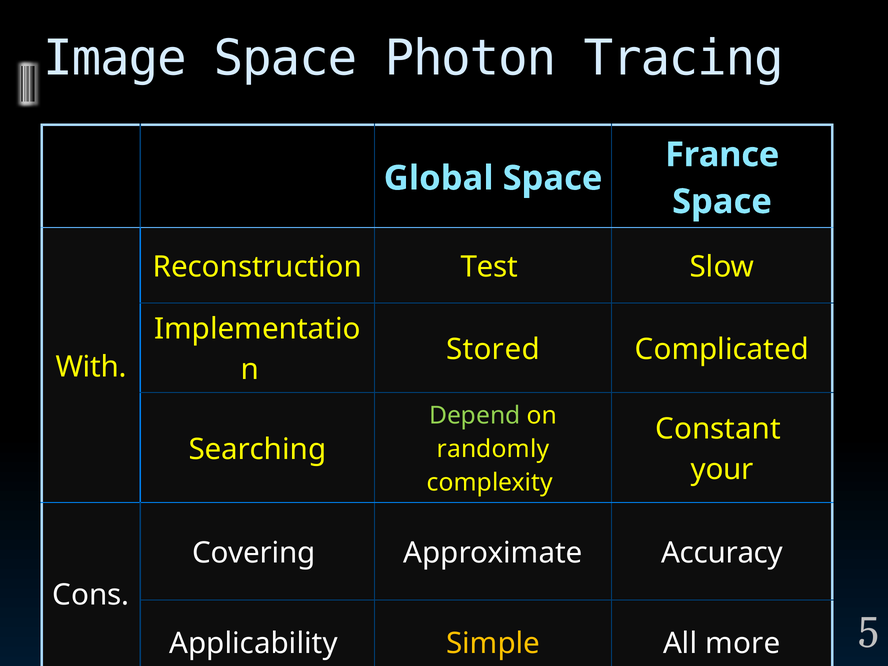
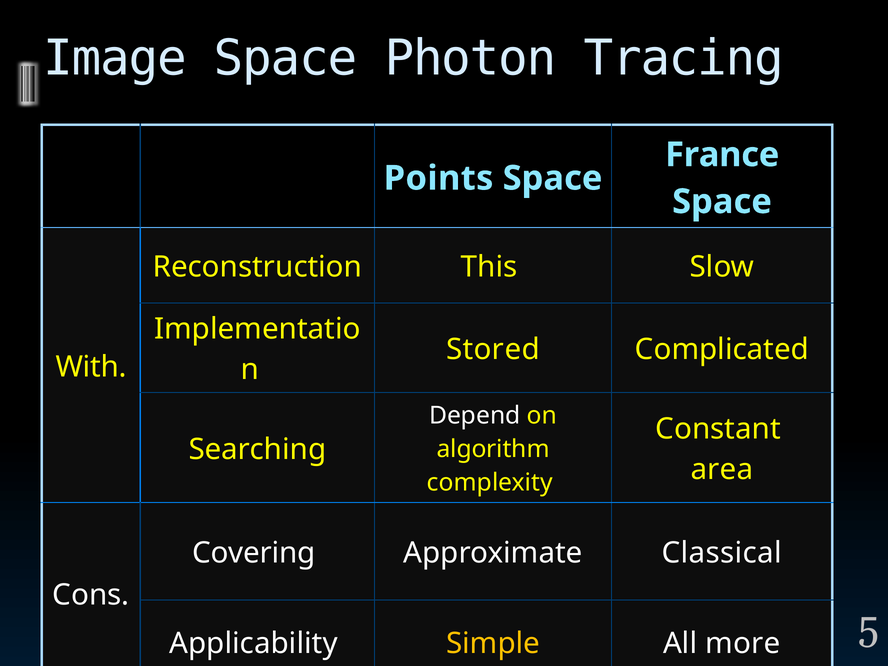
Global: Global -> Points (439, 178)
Test: Test -> This (489, 267)
Depend colour: light green -> white (475, 415)
randomly: randomly -> algorithm (493, 449)
your: your -> area (722, 470)
Accuracy: Accuracy -> Classical (722, 553)
